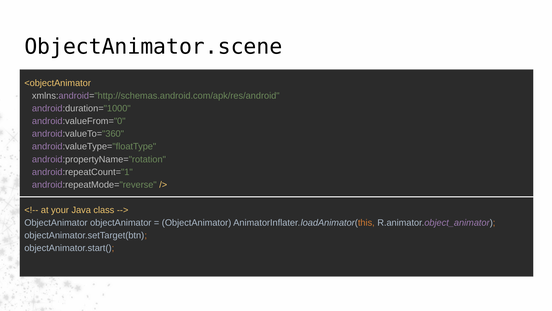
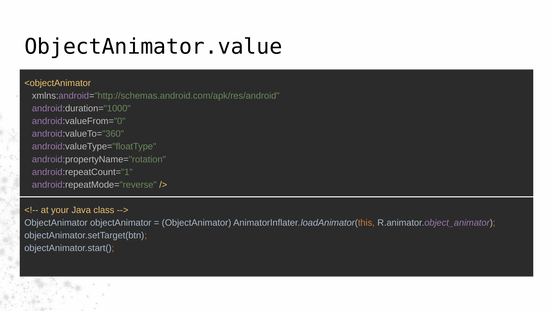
ObjectAnimator.scene: ObjectAnimator.scene -> ObjectAnimator.value (153, 47)
